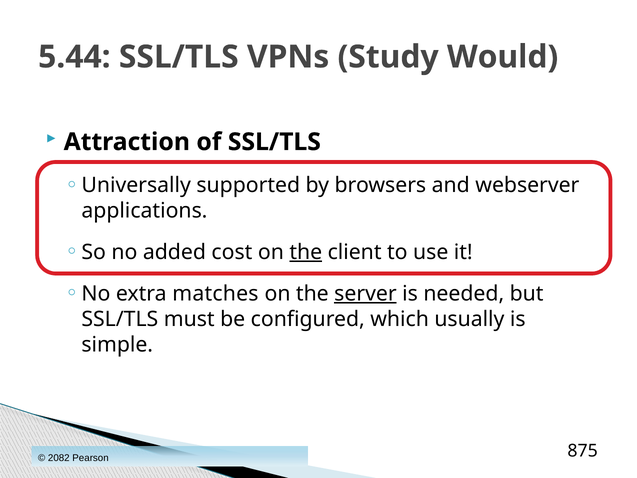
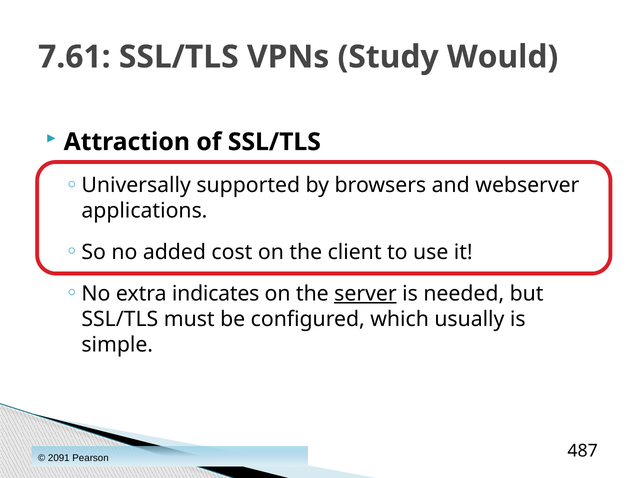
5.44: 5.44 -> 7.61 (74, 57)
the underline: present -> none (306, 252)
matches: matches -> indicates (216, 293)
2082: 2082 -> 2091 (59, 458)
875: 875 -> 487 (583, 451)
